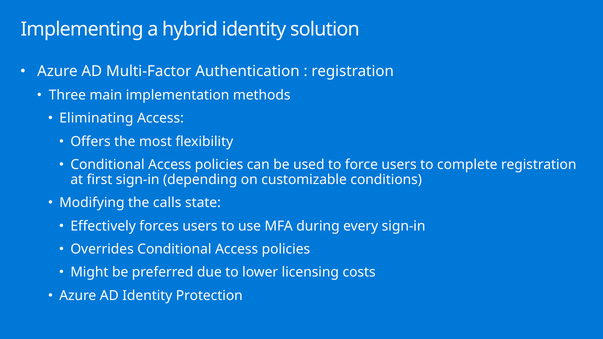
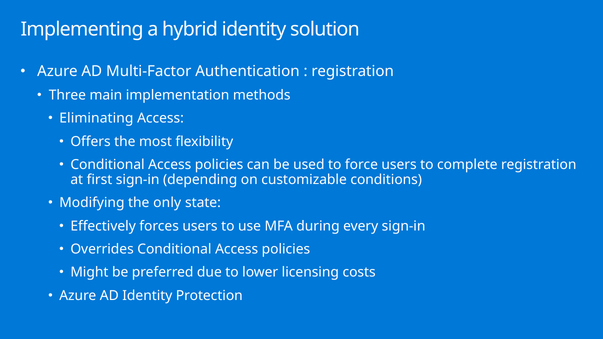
calls: calls -> only (167, 203)
